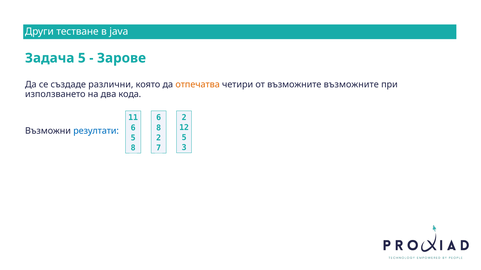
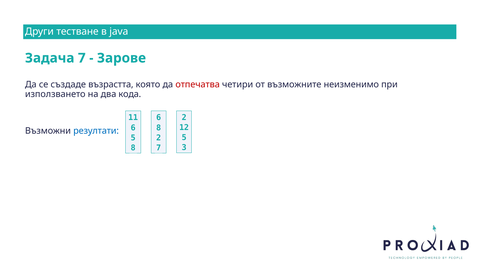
Задача 5: 5 -> 7 (82, 58)
различни: различни -> възрастта (111, 85)
отпечатва colour: orange -> red (198, 85)
възможните възможните: възможните -> неизменимо (351, 85)
